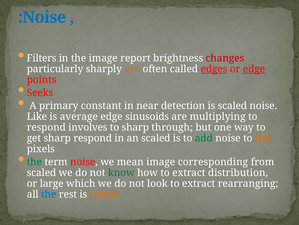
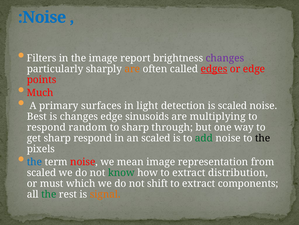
changes colour: red -> purple (225, 58)
edge underline: present -> none (254, 69)
Seeks: Seeks -> Much (40, 92)
constant: constant -> surfaces (101, 105)
near: near -> light (147, 105)
Like: Like -> Best (37, 116)
is average: average -> changes (79, 116)
involves: involves -> random (88, 127)
the colour: orange -> black (263, 138)
the colour: green -> blue (34, 162)
corresponding: corresponding -> representation (213, 162)
large: large -> must (52, 183)
look: look -> shift (158, 183)
rearranging: rearranging -> components (248, 183)
the colour: blue -> green (49, 194)
